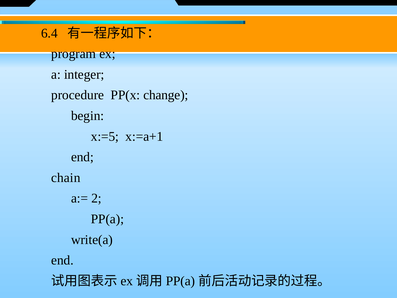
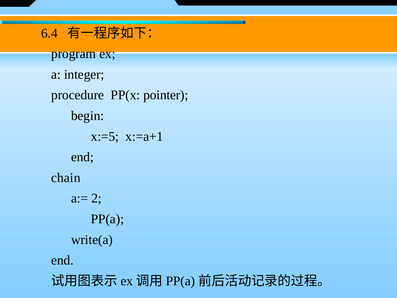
change: change -> pointer (166, 95)
